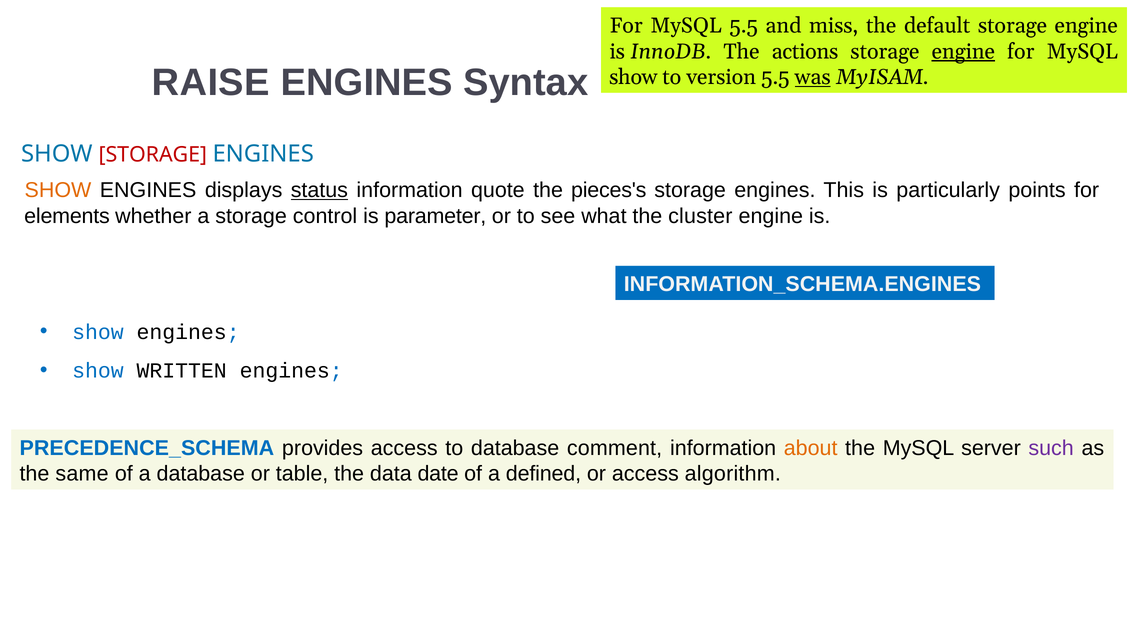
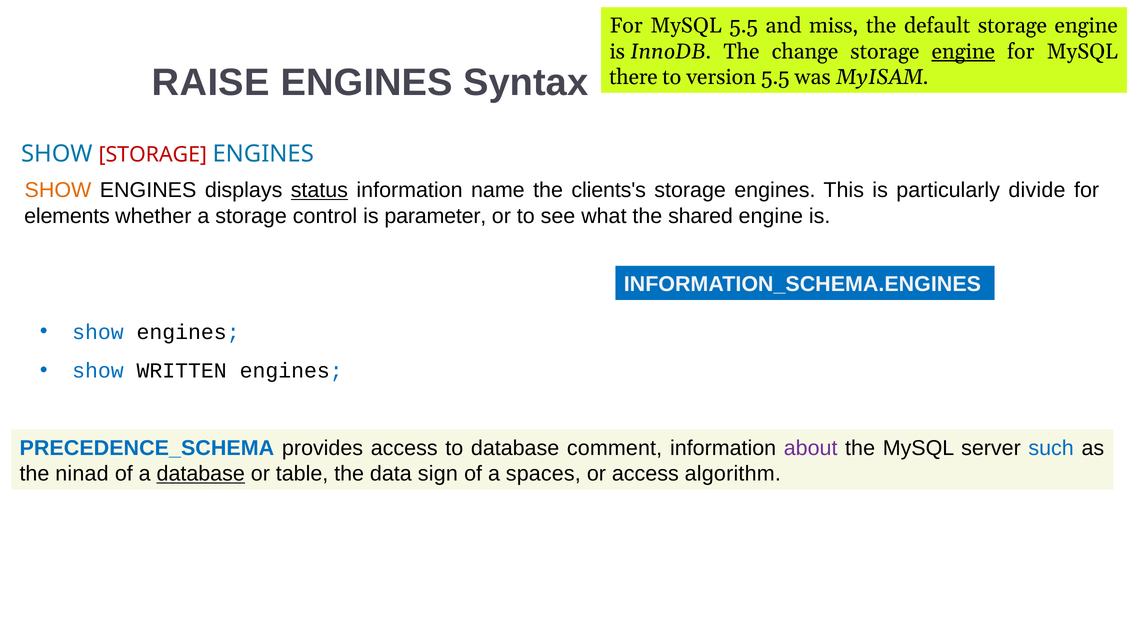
actions: actions -> change (805, 52)
show: show -> there (633, 77)
was underline: present -> none (813, 77)
quote: quote -> name (498, 190)
pieces's: pieces's -> clients's (609, 190)
points: points -> divide (1037, 190)
cluster: cluster -> shared (701, 216)
about colour: orange -> purple (811, 448)
such colour: purple -> blue (1051, 448)
same: same -> ninad (82, 474)
database underline: none -> present (201, 474)
date: date -> sign (438, 474)
defined: defined -> spaces (543, 474)
